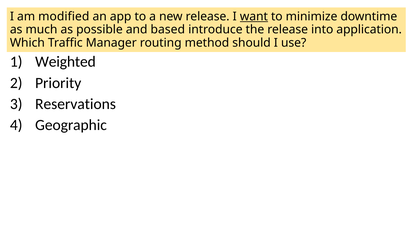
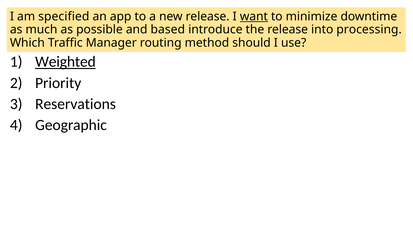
modified: modified -> specified (64, 17)
application: application -> processing (369, 30)
Weighted underline: none -> present (65, 62)
